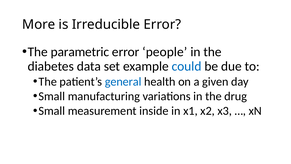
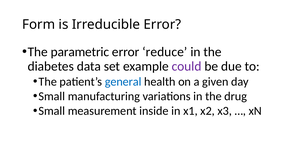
More: More -> Form (39, 24)
people: people -> reduce (165, 52)
could colour: blue -> purple (187, 66)
